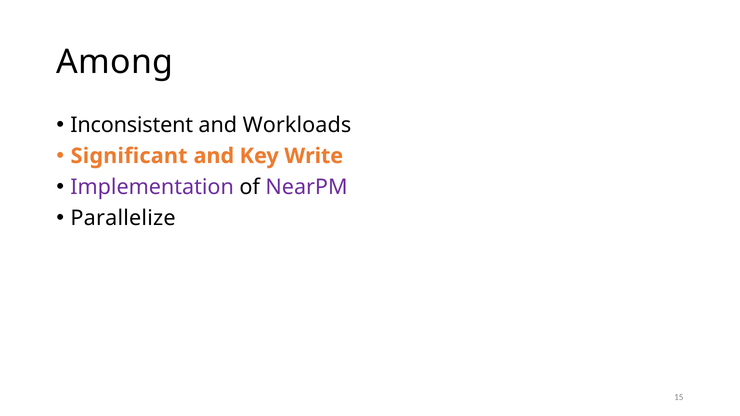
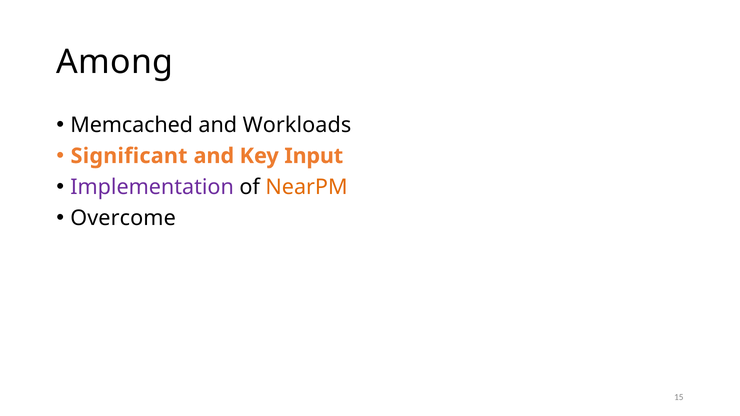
Inconsistent: Inconsistent -> Memcached (132, 125)
Write: Write -> Input (314, 156)
NearPM colour: purple -> orange (307, 187)
Parallelize: Parallelize -> Overcome (123, 218)
